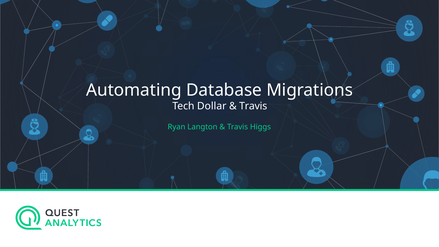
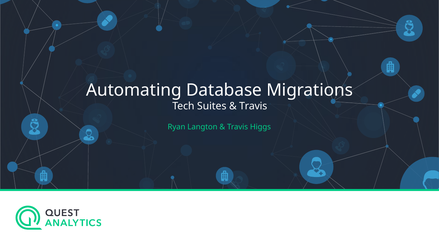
Dollar: Dollar -> Suites (212, 106)
